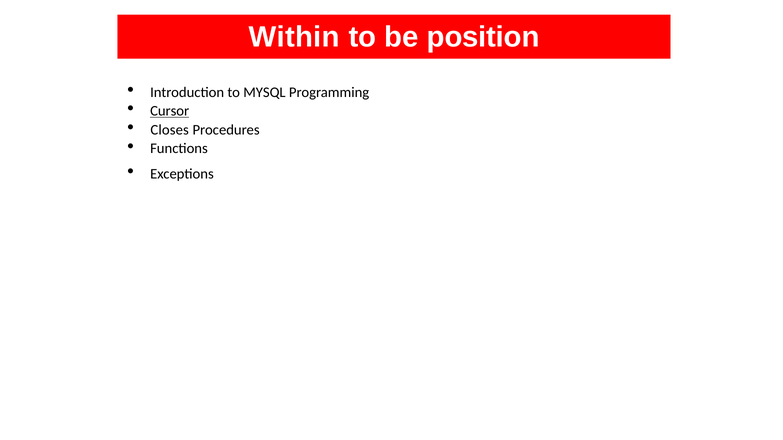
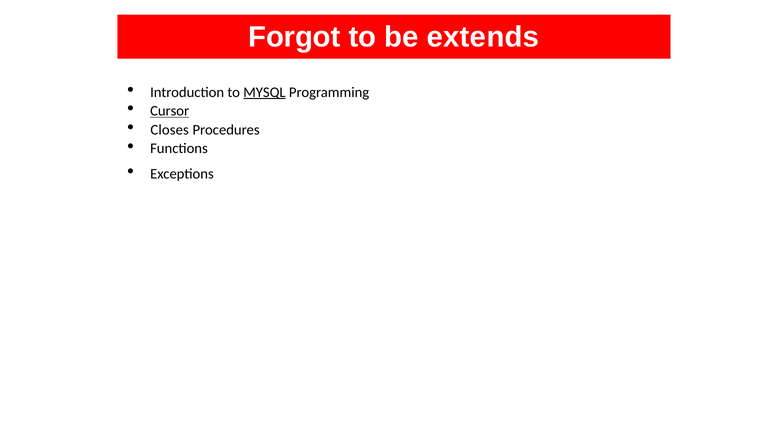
Within: Within -> Forgot (294, 37)
position: position -> extends (483, 37)
MYSQL underline: none -> present (264, 92)
